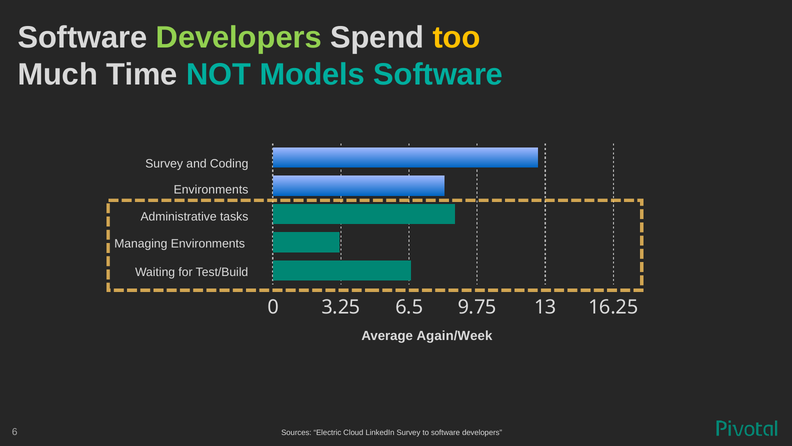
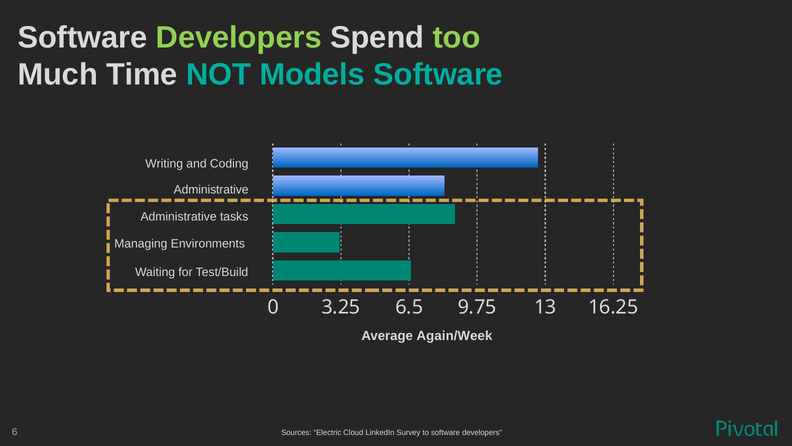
too colour: yellow -> light green (456, 38)
Survey: Survey -> Writing (164, 164)
Environments: Environments -> Administrative (211, 189)
